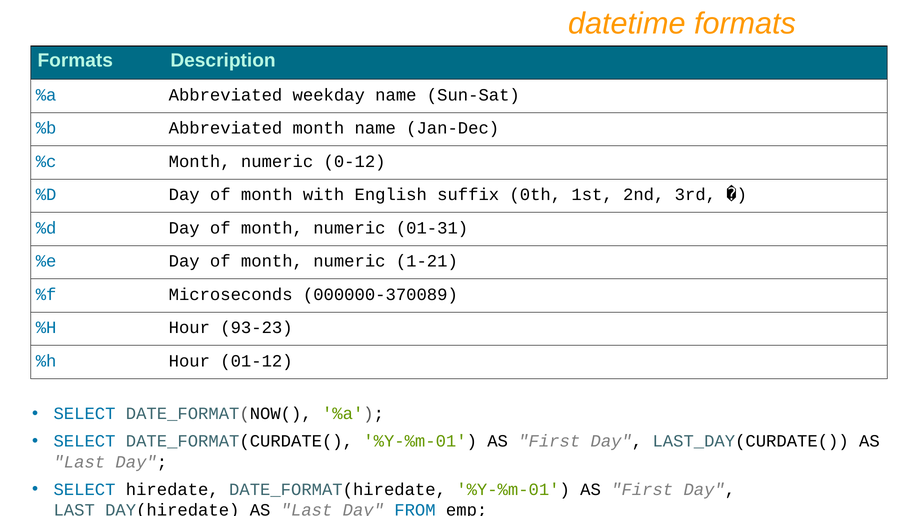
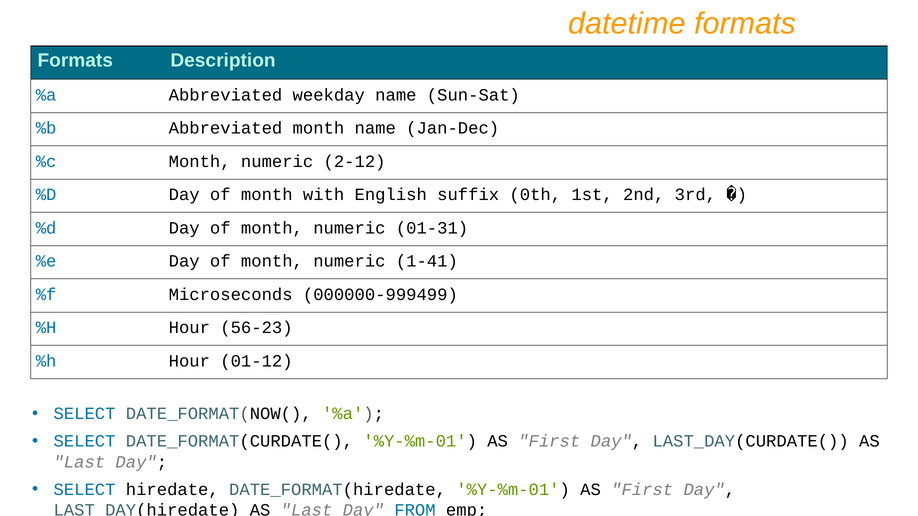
0-12: 0-12 -> 2-12 (355, 161)
1-21: 1-21 -> 1-41 (427, 261)
000000-370089: 000000-370089 -> 000000-999499 (380, 295)
93-23: 93-23 -> 56-23 (256, 328)
